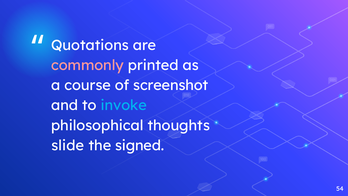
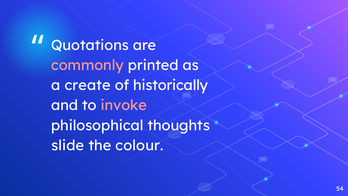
course: course -> create (88, 85)
screenshot: screenshot -> historically (171, 85)
invoke colour: light blue -> pink (124, 105)
signed: signed -> colour (139, 145)
